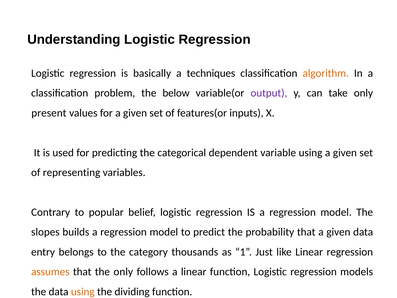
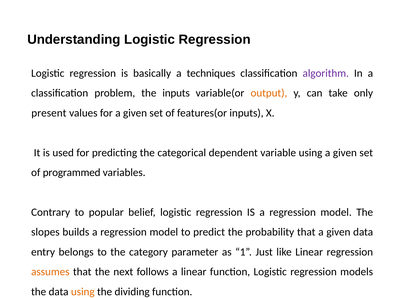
algorithm colour: orange -> purple (326, 73)
the below: below -> inputs (176, 93)
output colour: purple -> orange (269, 93)
representing: representing -> programmed (72, 172)
thousands: thousands -> parameter (195, 252)
the only: only -> next (123, 272)
